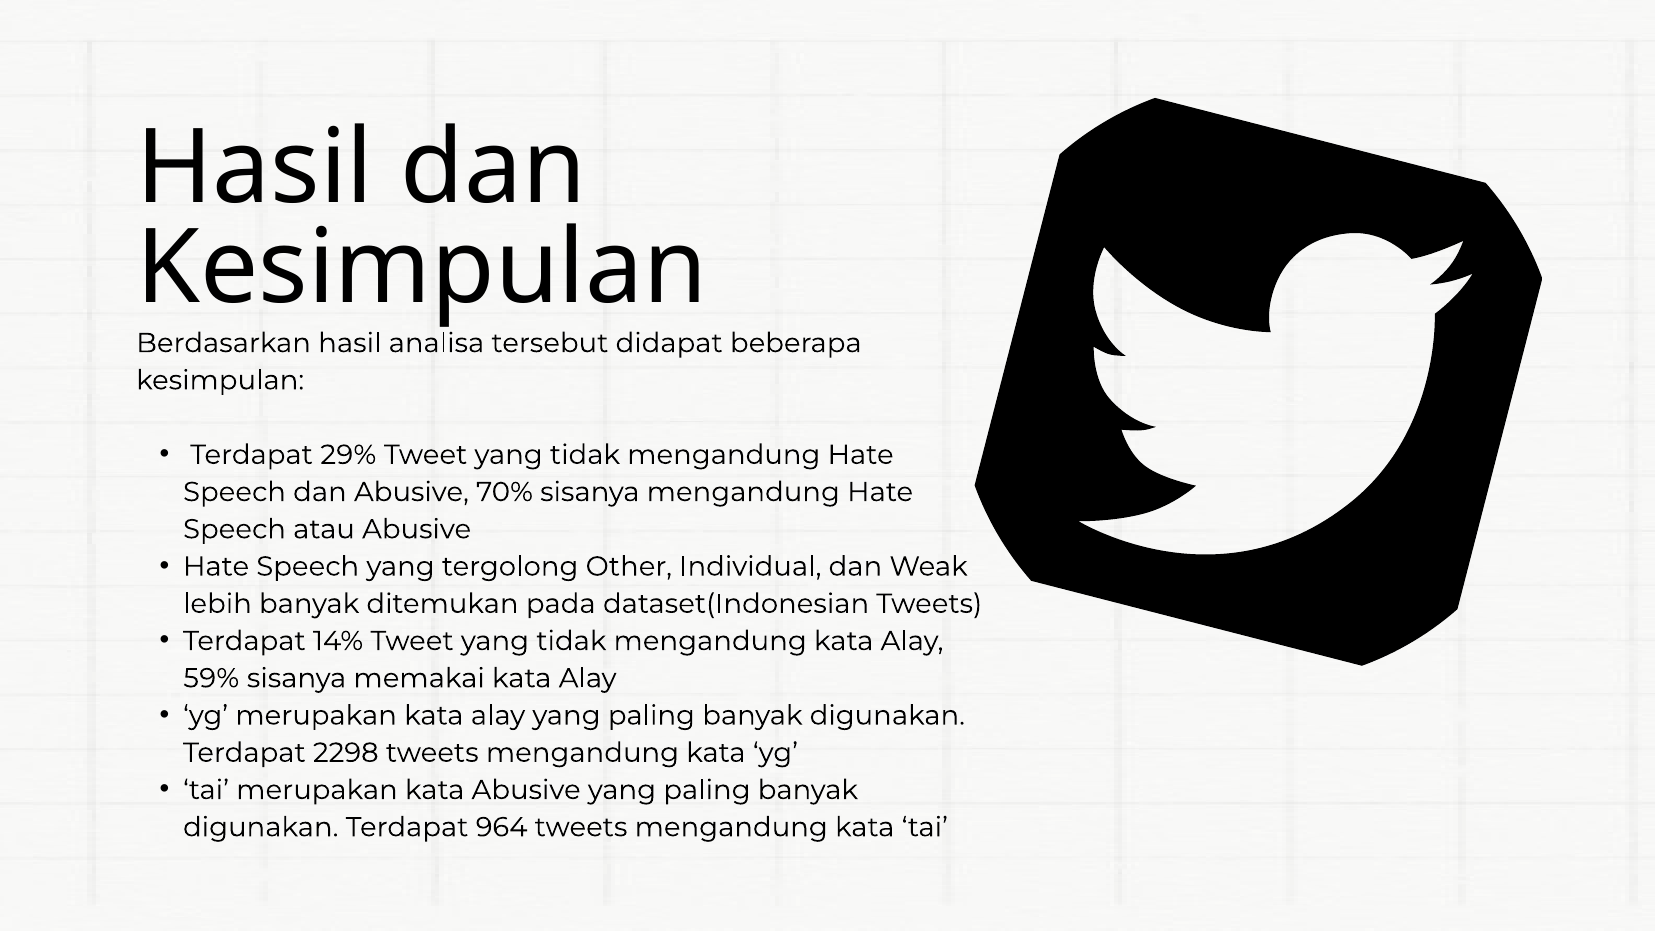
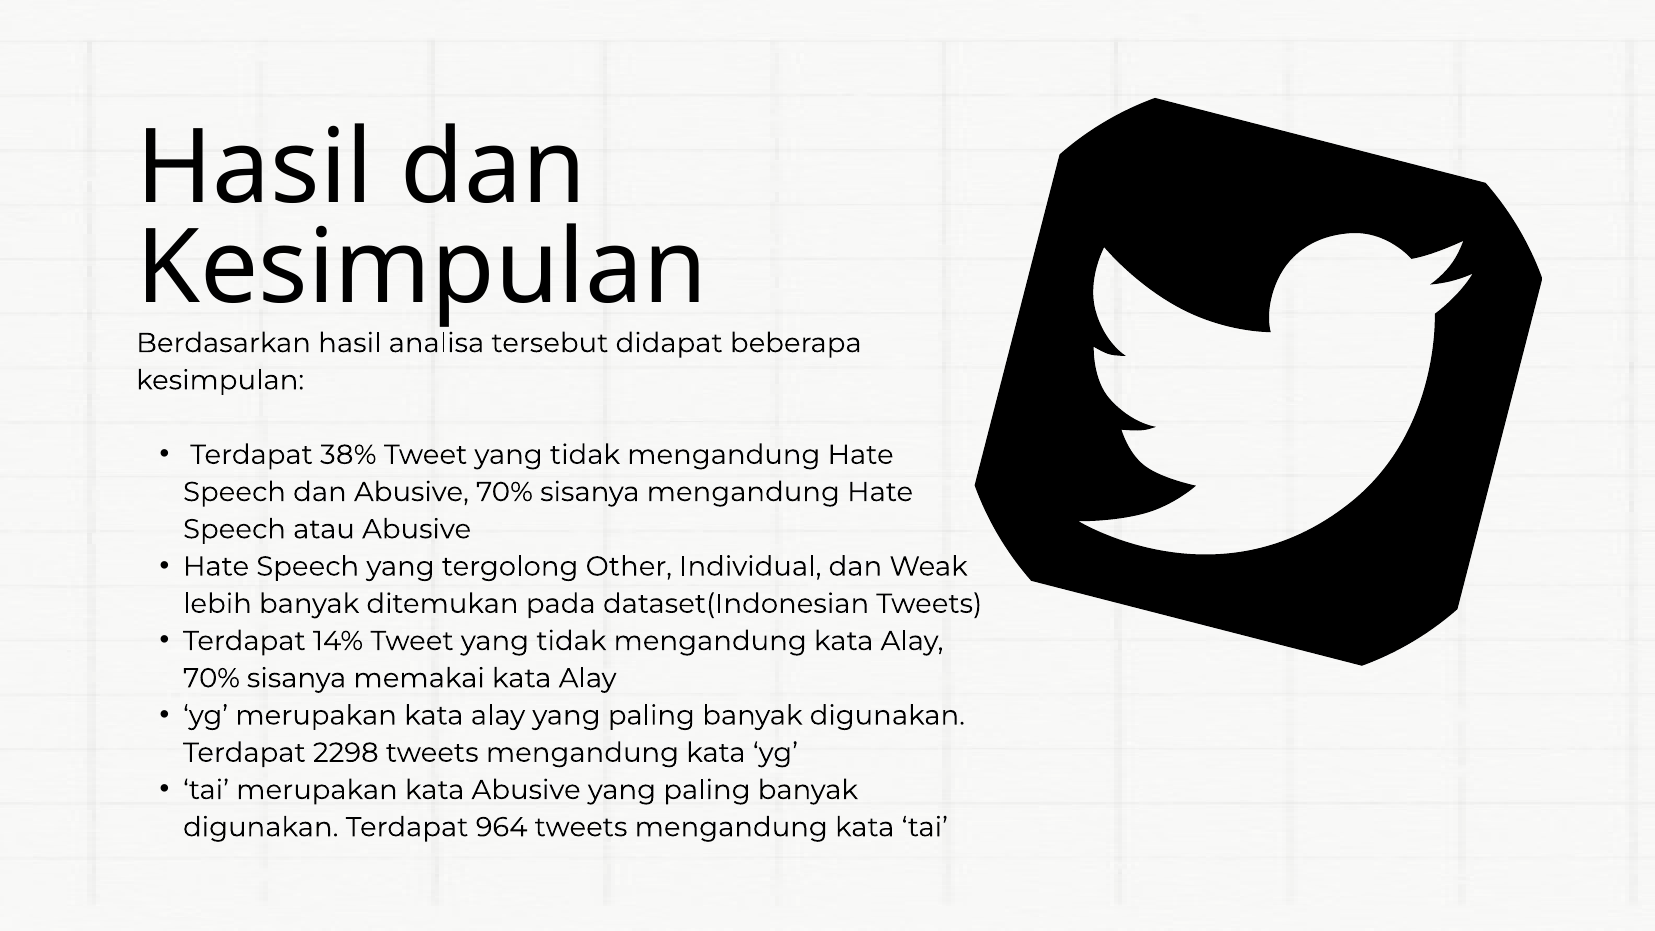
29%: 29% -> 38% (348, 455)
59%: 59% -> 70% (212, 678)
